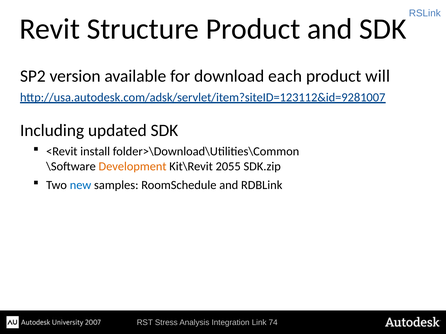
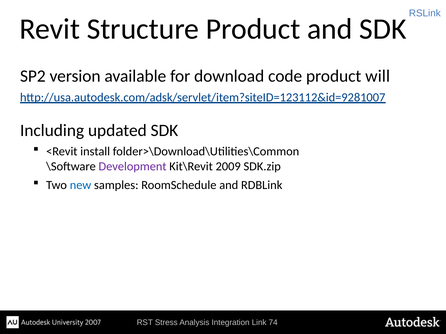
each: each -> code (285, 76)
Development colour: orange -> purple (133, 167)
2055: 2055 -> 2009 (228, 167)
